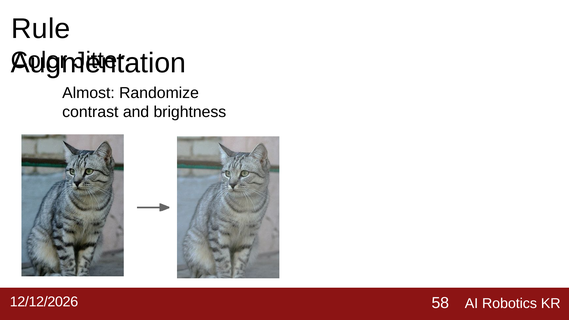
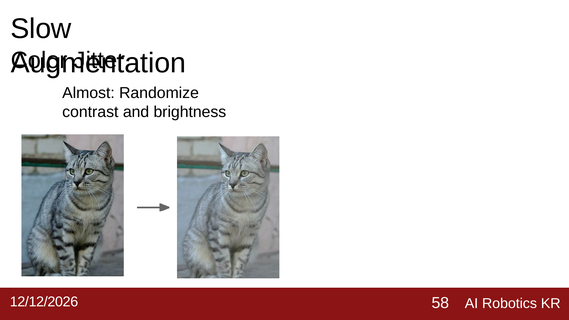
Rule: Rule -> Slow (41, 29)
